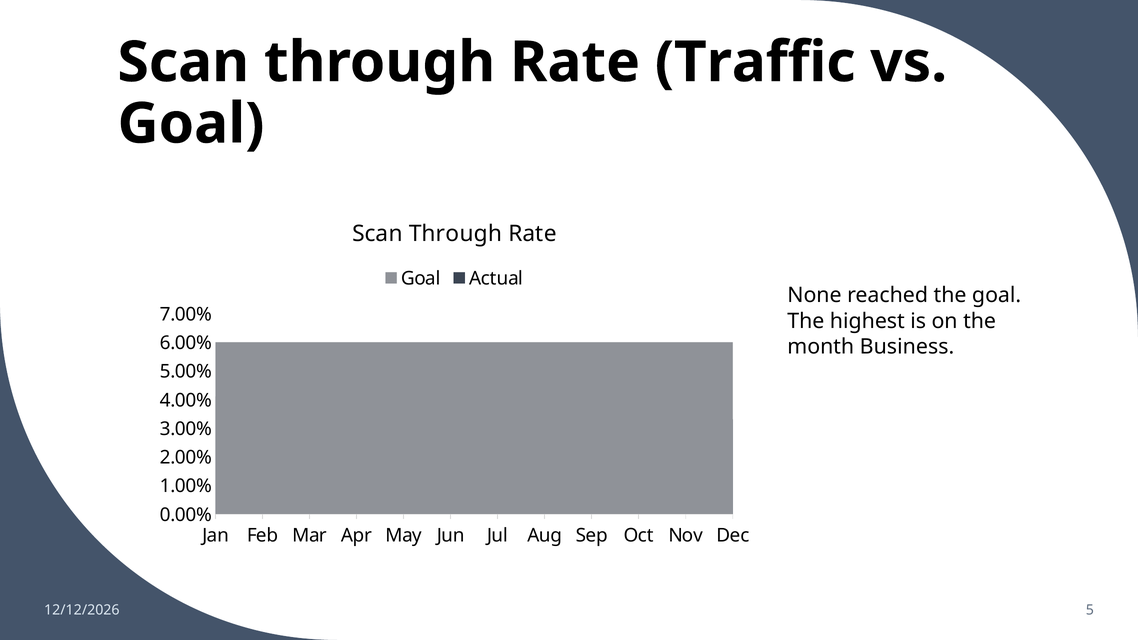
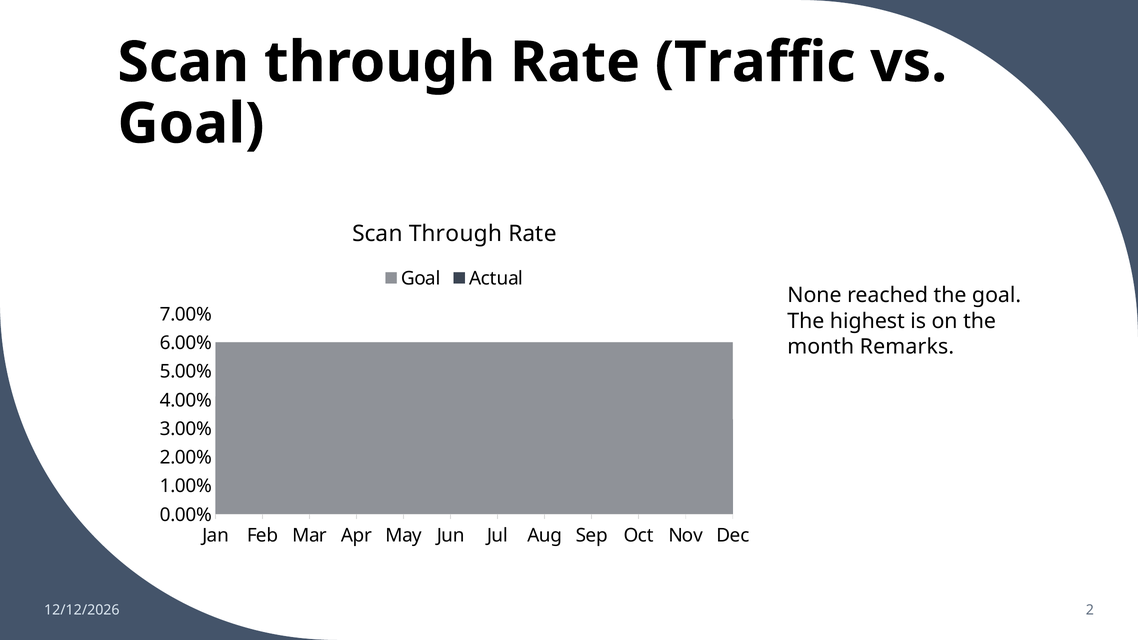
Business: Business -> Remarks (907, 347)
5: 5 -> 2 (1090, 610)
